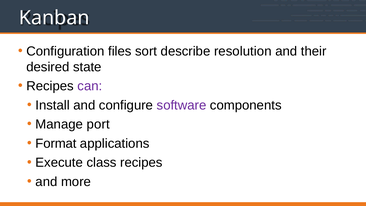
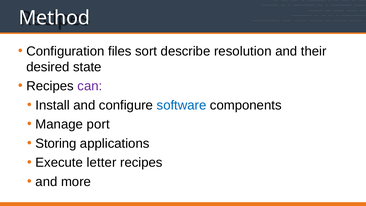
Kanban: Kanban -> Method (54, 18)
software colour: purple -> blue (182, 105)
Format: Format -> Storing (56, 143)
class: class -> letter (101, 163)
